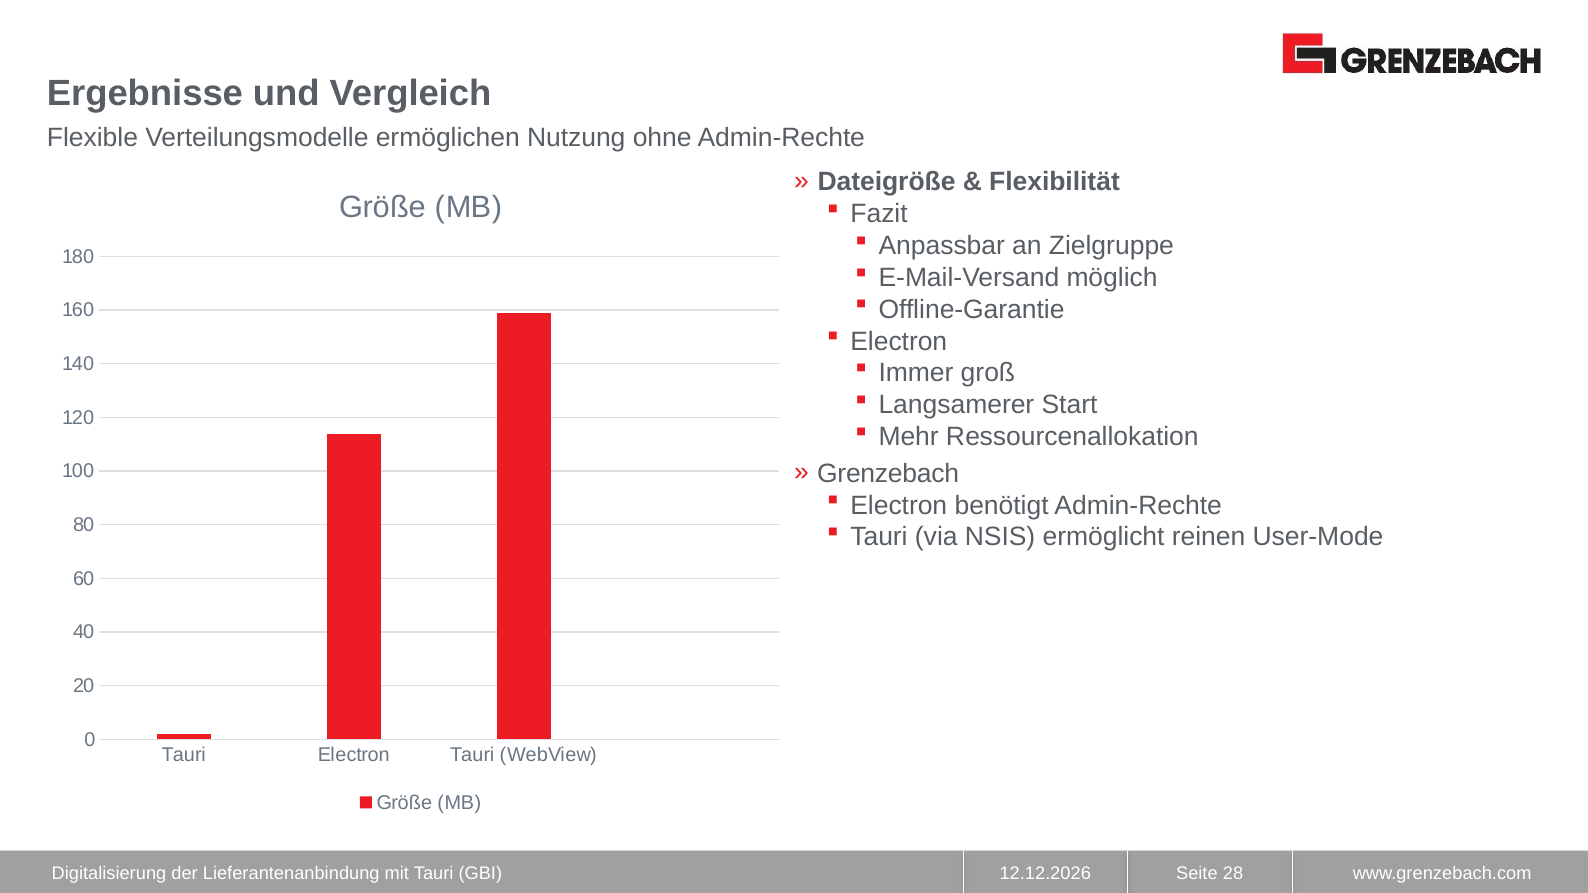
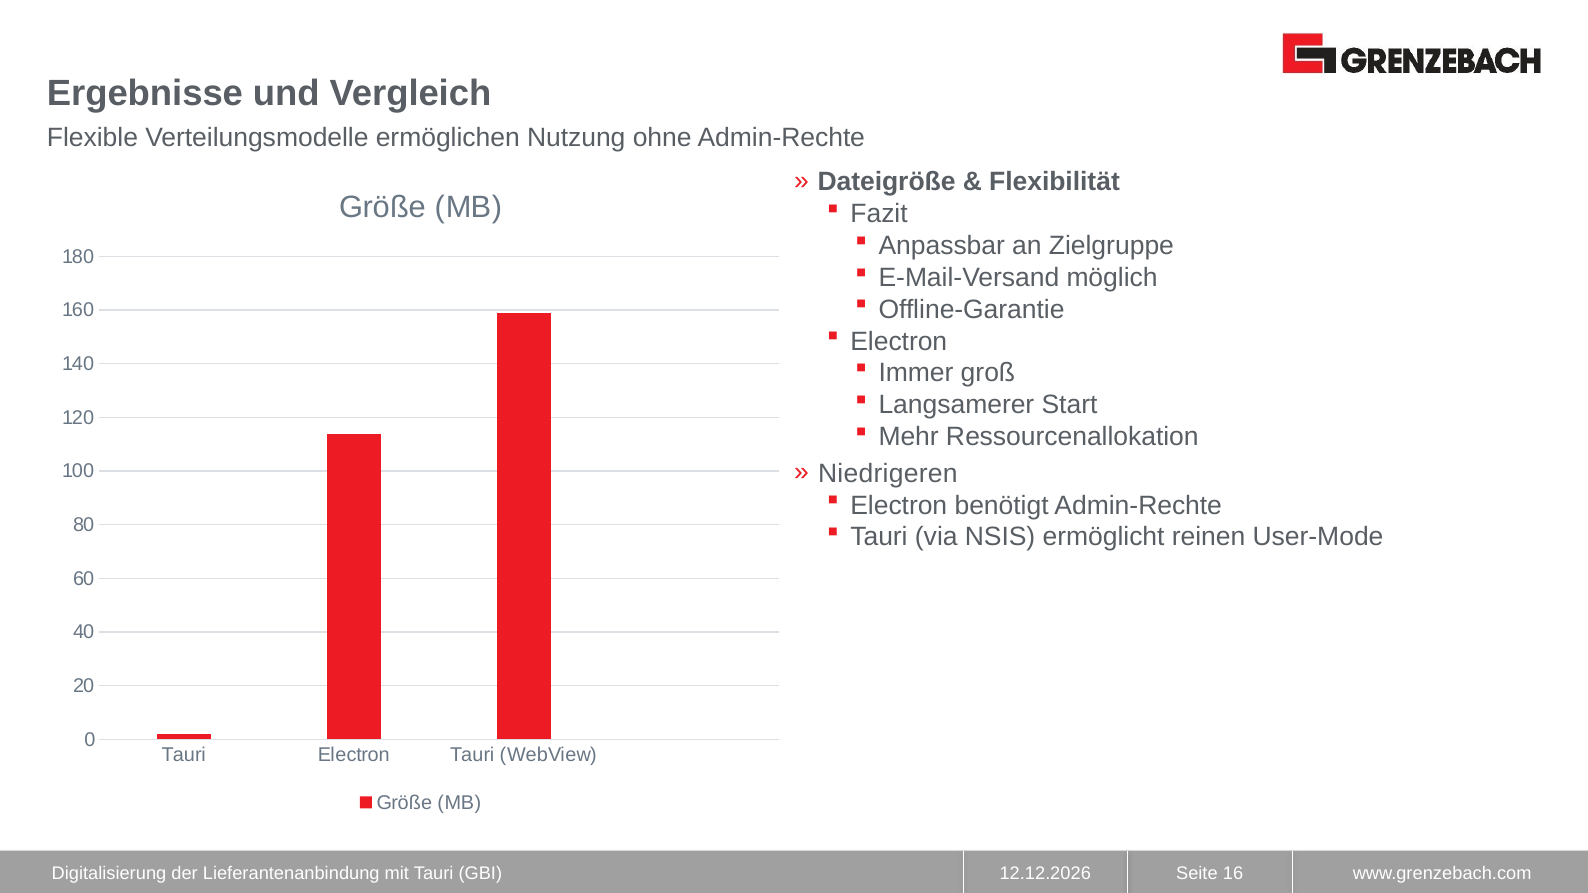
Grenzebach: Grenzebach -> Niedrigeren (888, 473)
28: 28 -> 16 (1233, 873)
